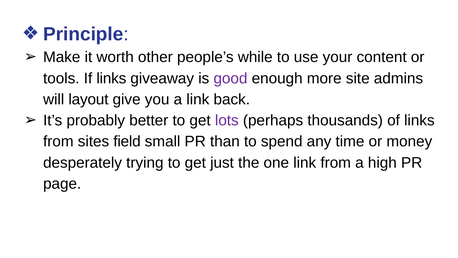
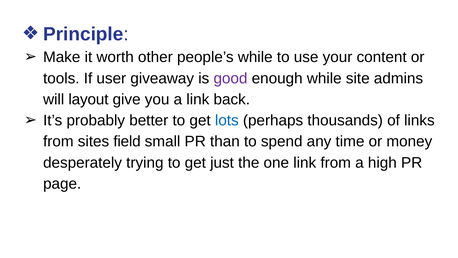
If links: links -> user (111, 78)
enough more: more -> while (324, 78)
lots colour: purple -> blue (227, 120)
